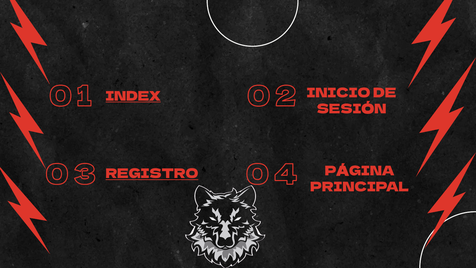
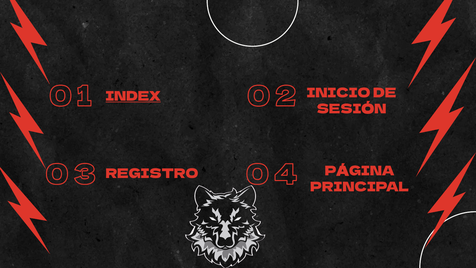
REGISTRO underline: present -> none (152, 174)
